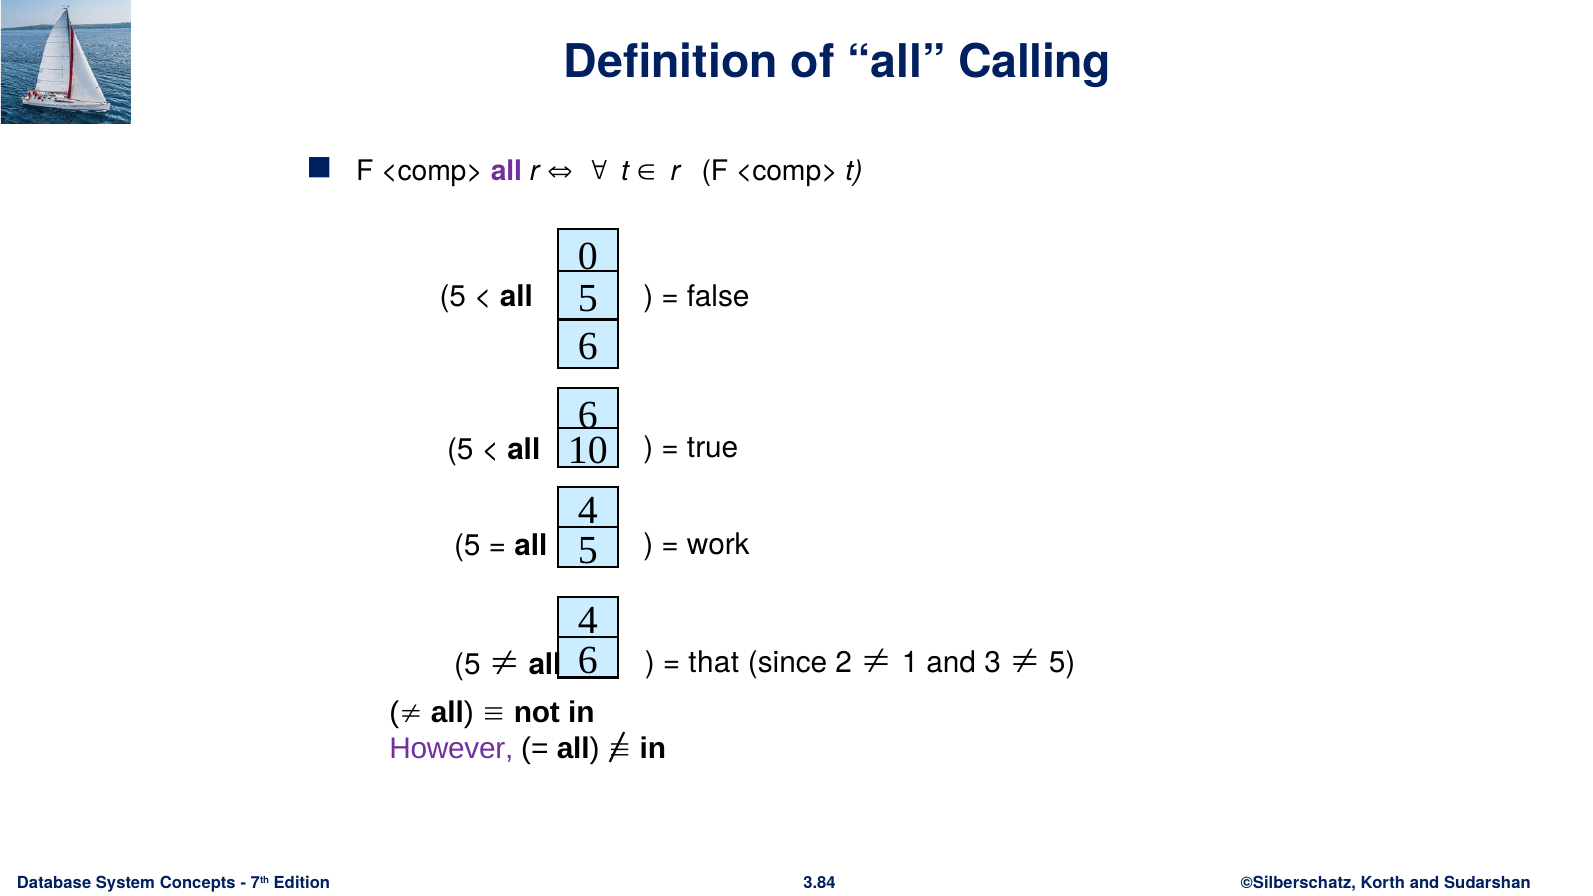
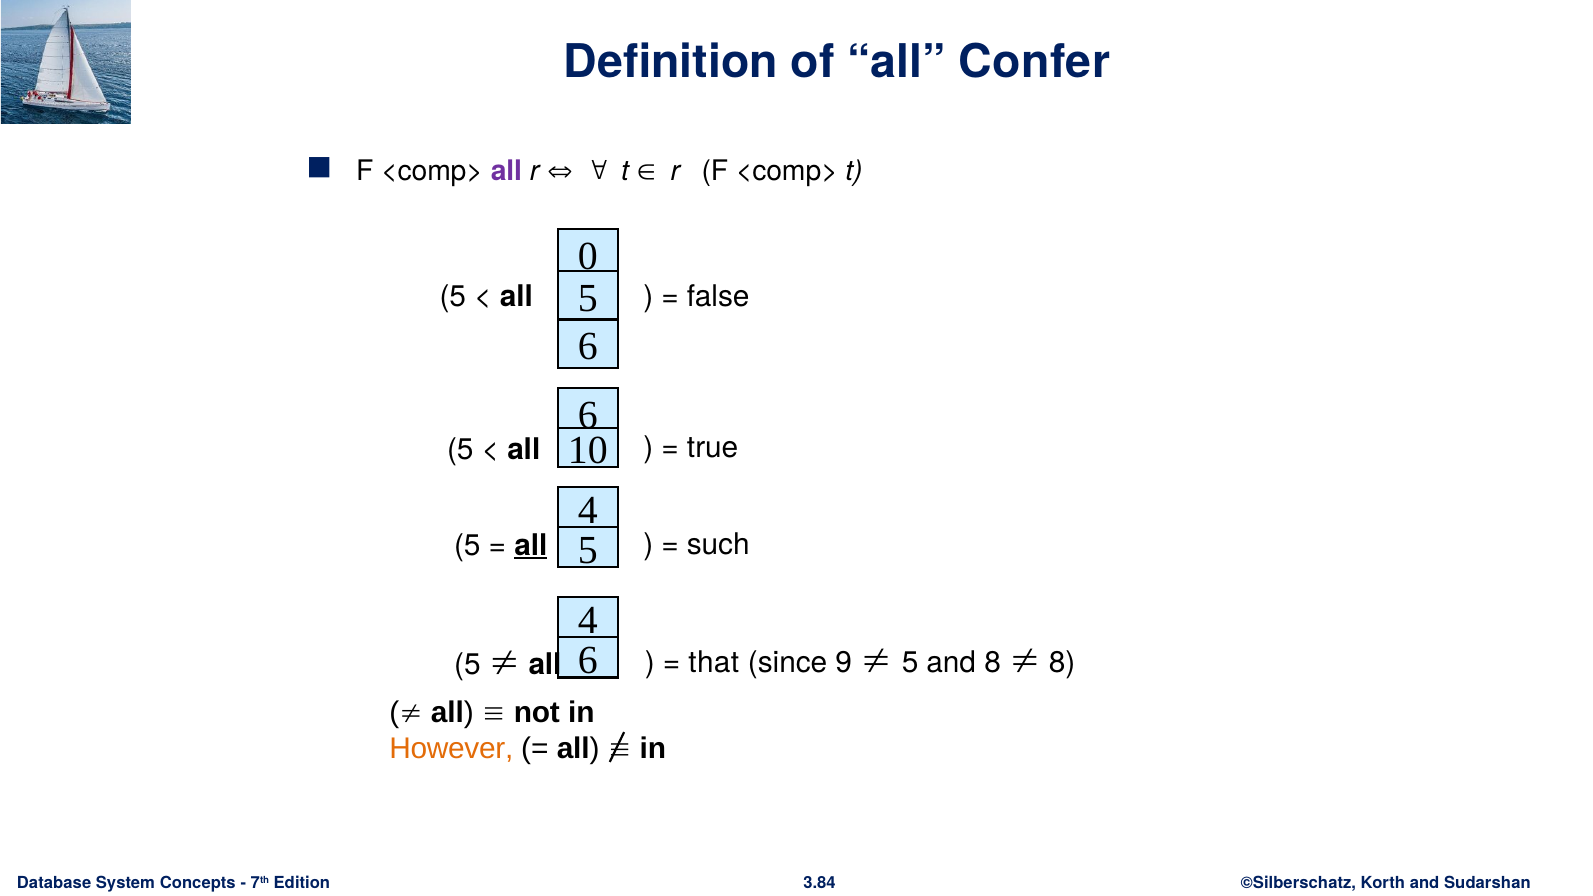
Calling: Calling -> Confer (1034, 62)
work: work -> such (718, 545)
all underline: none -> present (531, 546)
2: 2 -> 9 (844, 663)
1: 1 -> 5 (910, 663)
and 3: 3 -> 8 (993, 663)
5: 5 -> 8 (1062, 663)
However colour: purple -> orange (451, 749)
